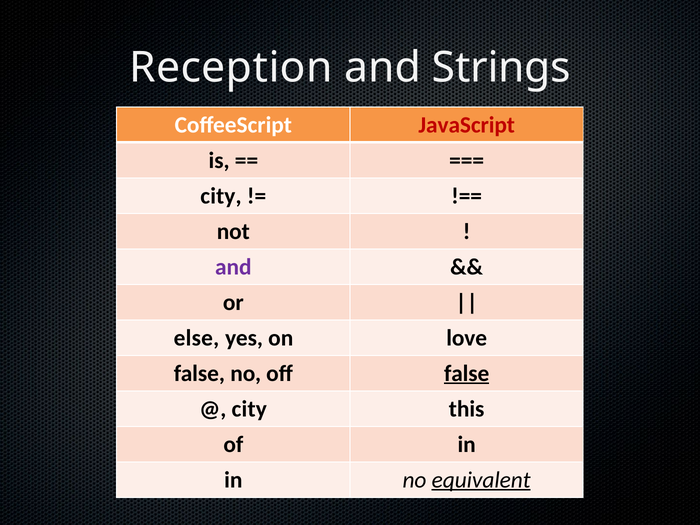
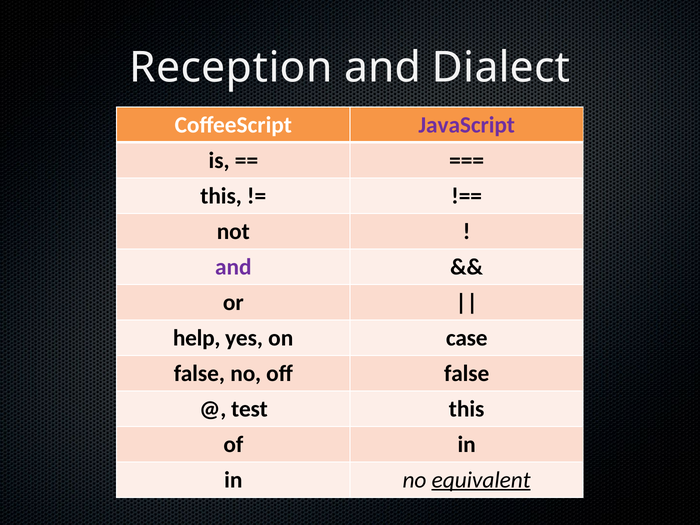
Strings: Strings -> Dialect (501, 68)
JavaScript colour: red -> purple (467, 125)
city: city -> this (221, 196)
else: else -> help (197, 338)
love: love -> case (467, 338)
false underline: present -> none (467, 373)
city: city -> test (249, 409)
